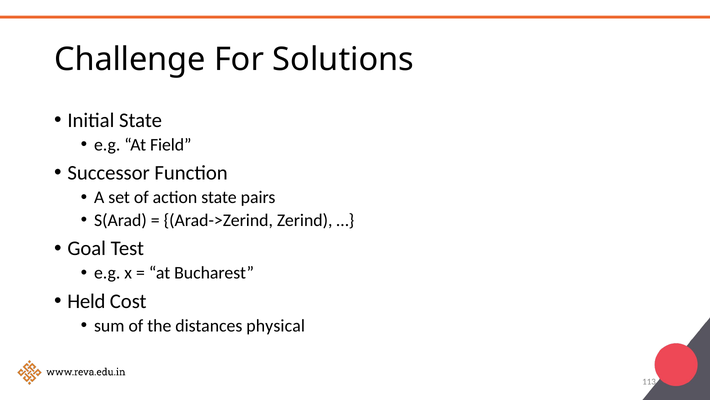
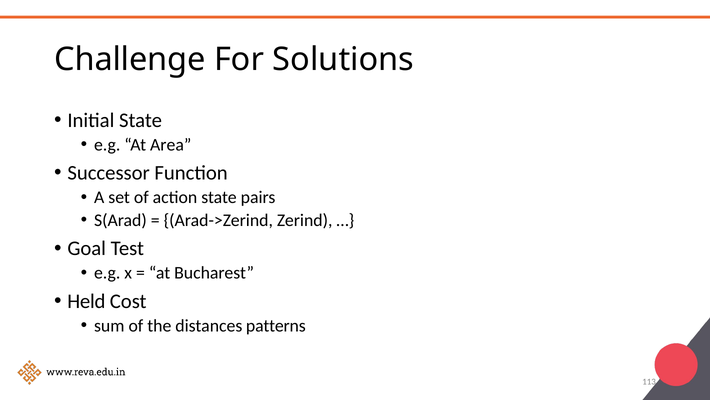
Field: Field -> Area (171, 145)
physical: physical -> patterns (276, 325)
